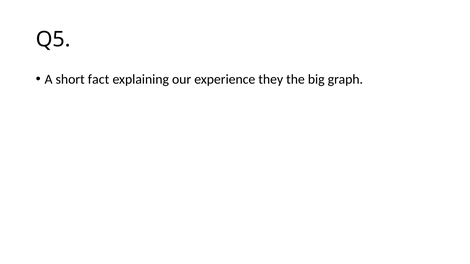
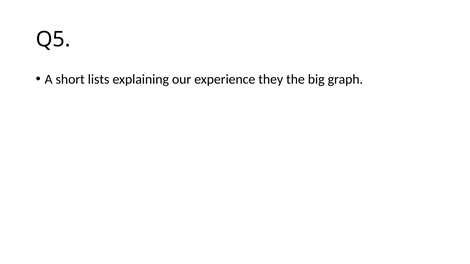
fact: fact -> lists (99, 79)
